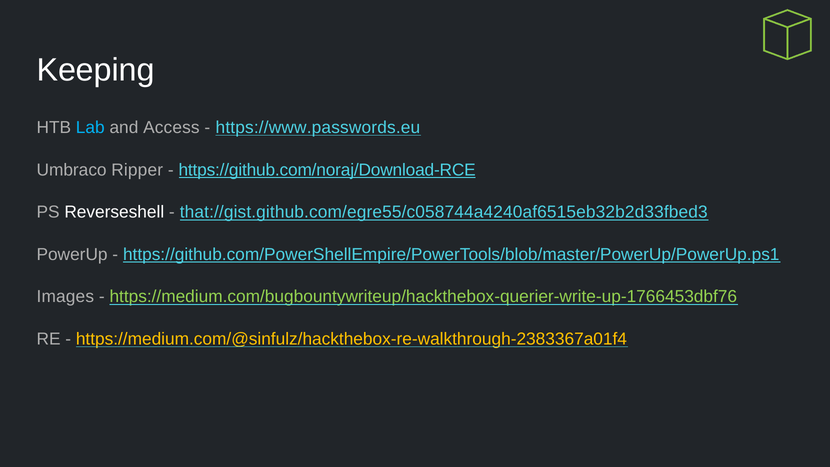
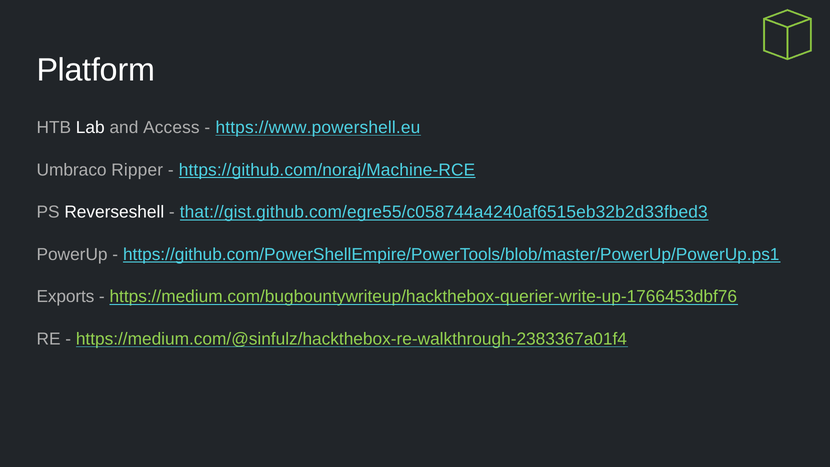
Keeping: Keeping -> Platform (96, 70)
Lab colour: light blue -> white (90, 128)
https://www.passwords.eu: https://www.passwords.eu -> https://www.powershell.eu (318, 128)
https://github.com/noraj/Download-RCE: https://github.com/noraj/Download-RCE -> https://github.com/noraj/Machine-RCE (327, 170)
Images: Images -> Exports (65, 297)
https://medium.com/@sinfulz/hackthebox-re-walkthrough-2383367a01f4 colour: yellow -> light green (351, 339)
